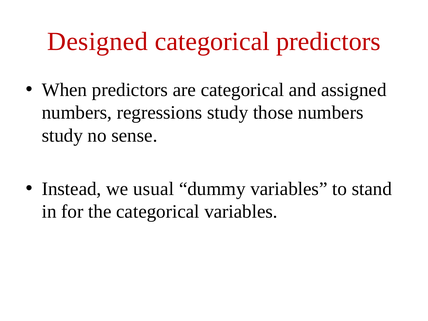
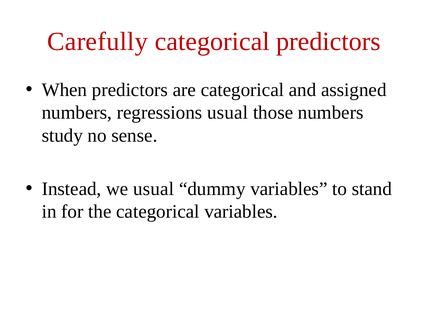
Designed: Designed -> Carefully (98, 41)
regressions study: study -> usual (228, 113)
